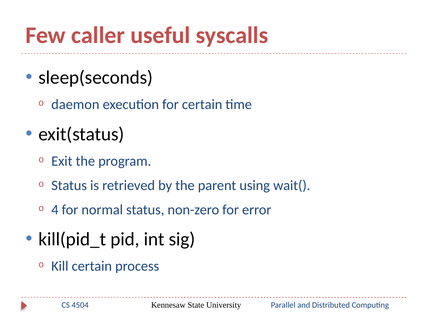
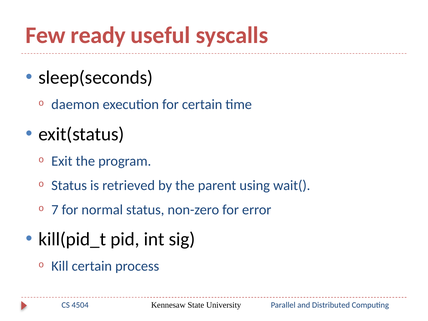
caller: caller -> ready (98, 35)
4: 4 -> 7 (55, 210)
